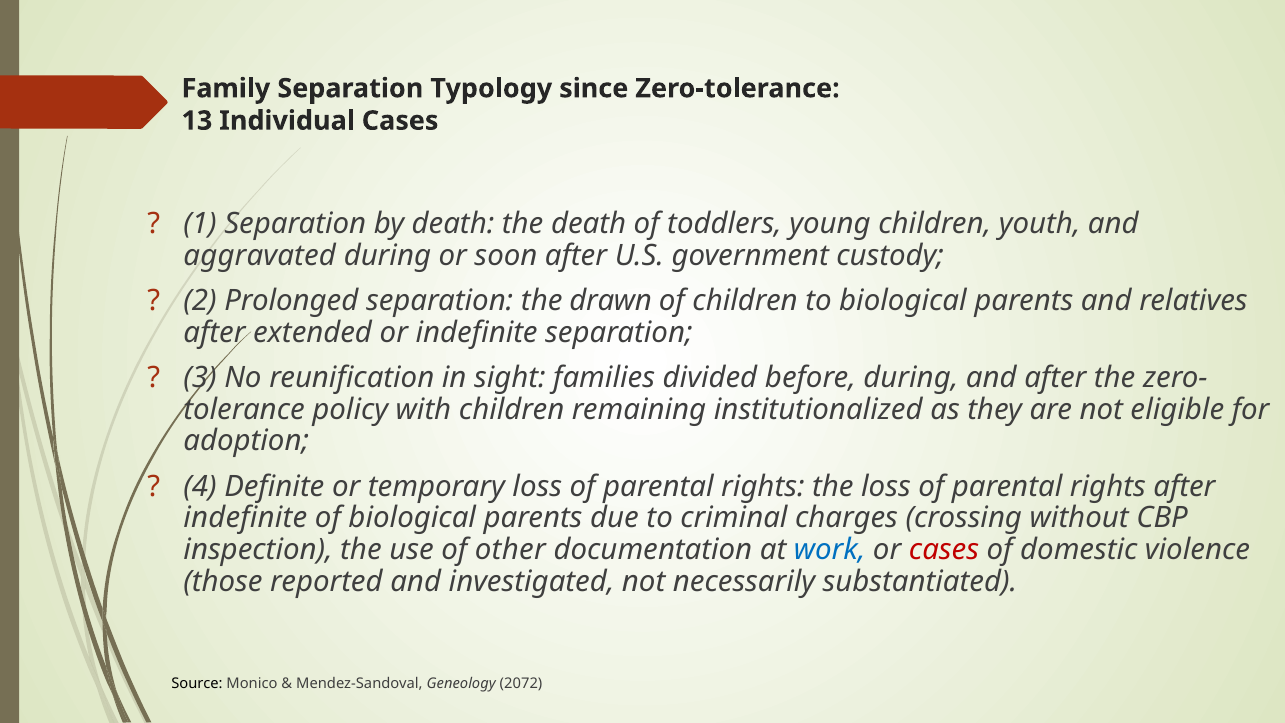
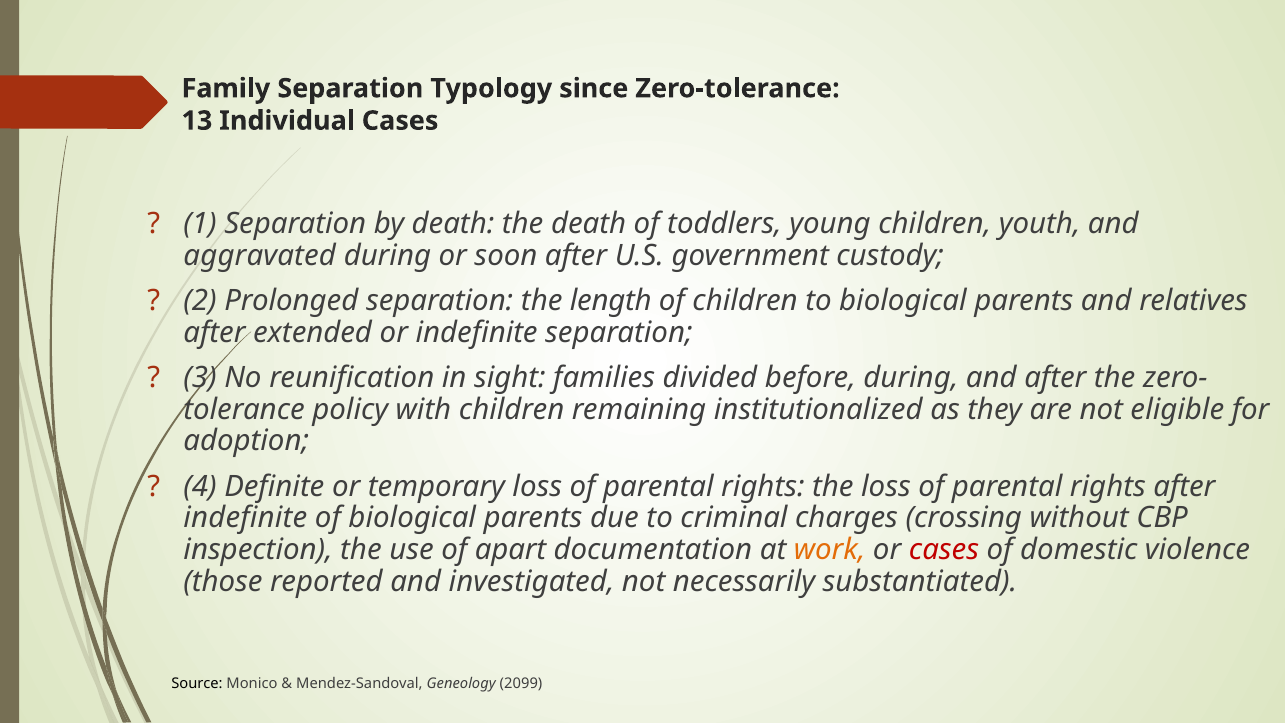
drawn: drawn -> length (611, 301)
other: other -> apart (511, 550)
work colour: blue -> orange (830, 550)
2072: 2072 -> 2099 (521, 683)
